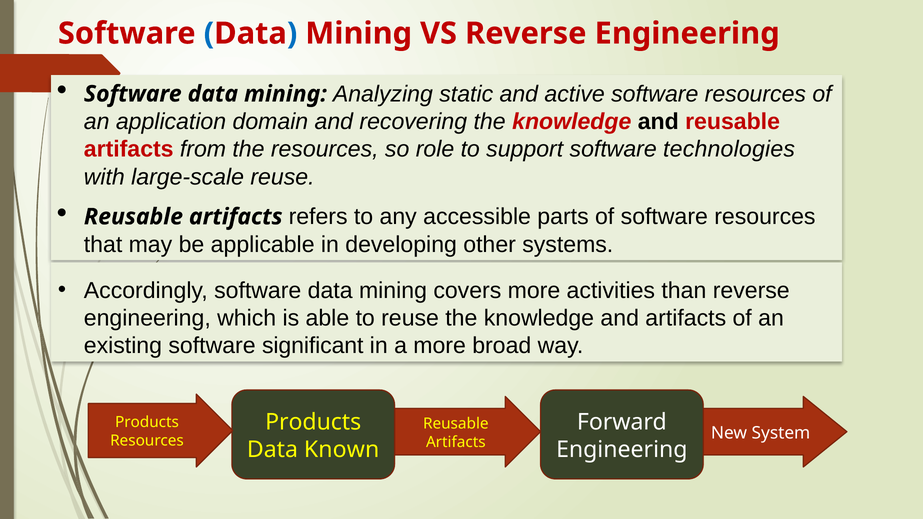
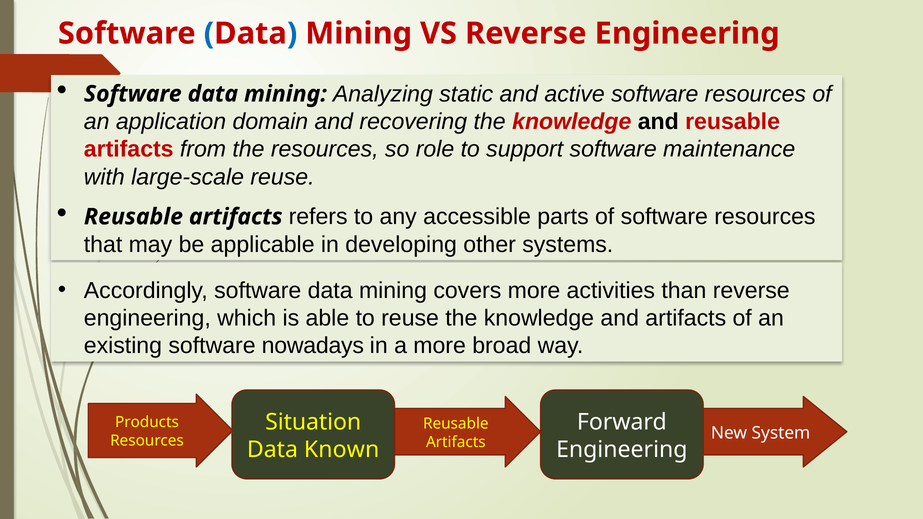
technologies: technologies -> maintenance (729, 149)
significant: significant -> nowadays (313, 346)
Products: Products -> Situation (313, 422)
